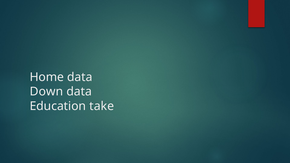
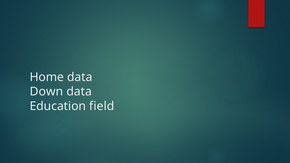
take: take -> field (102, 106)
